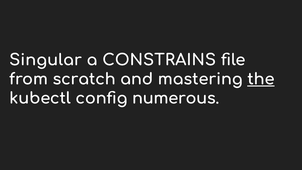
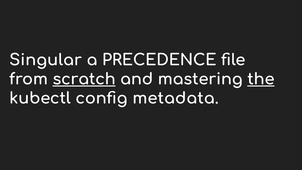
CONSTRAINS: CONSTRAINS -> PRECEDENCE (159, 60)
scratch underline: none -> present (84, 79)
numerous: numerous -> metadata (175, 98)
